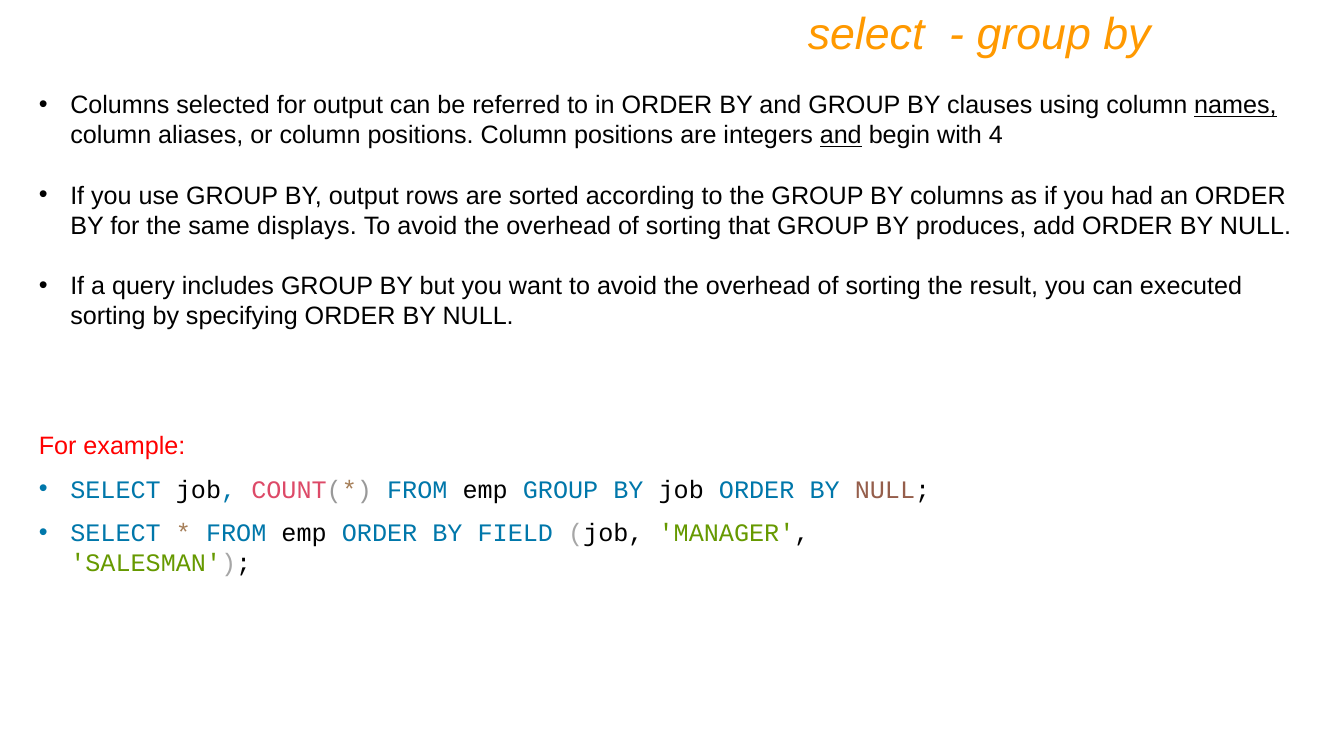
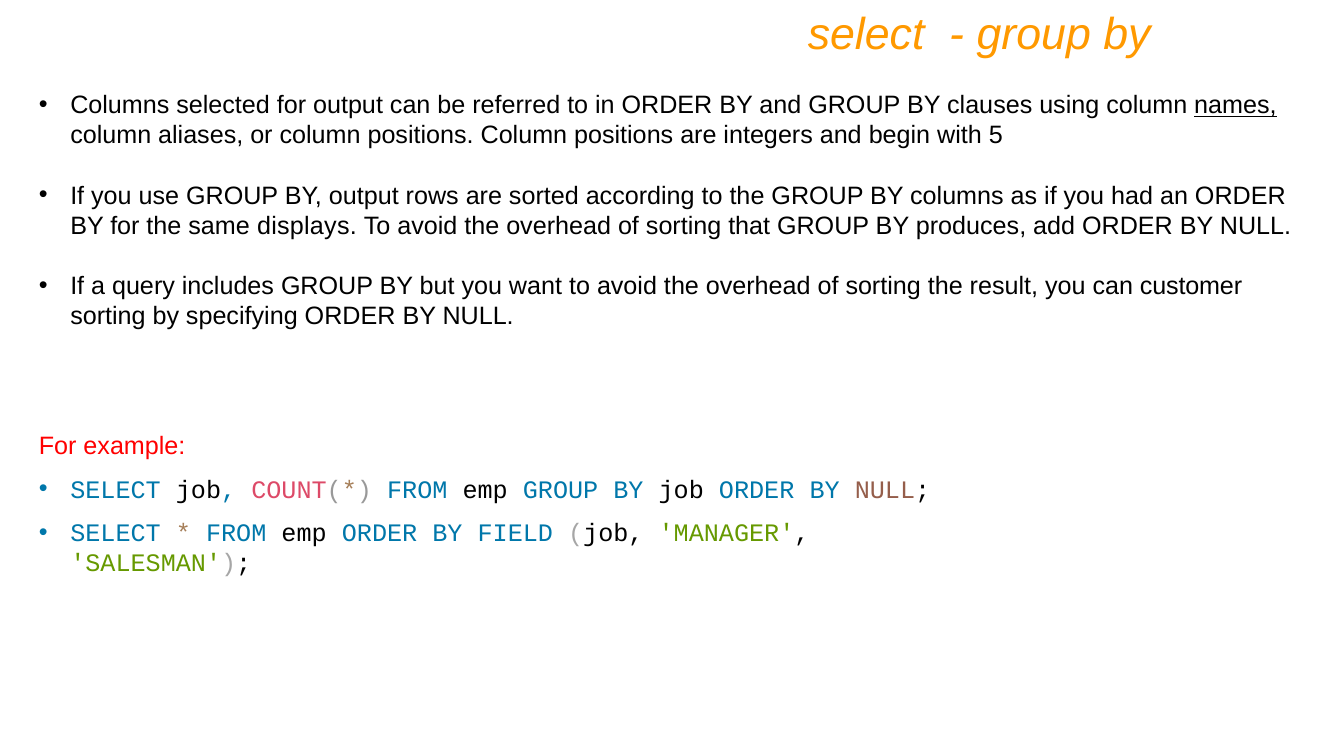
and underline: present -> none (841, 136)
4: 4 -> 5 (996, 136)
executed: executed -> customer (1191, 287)
